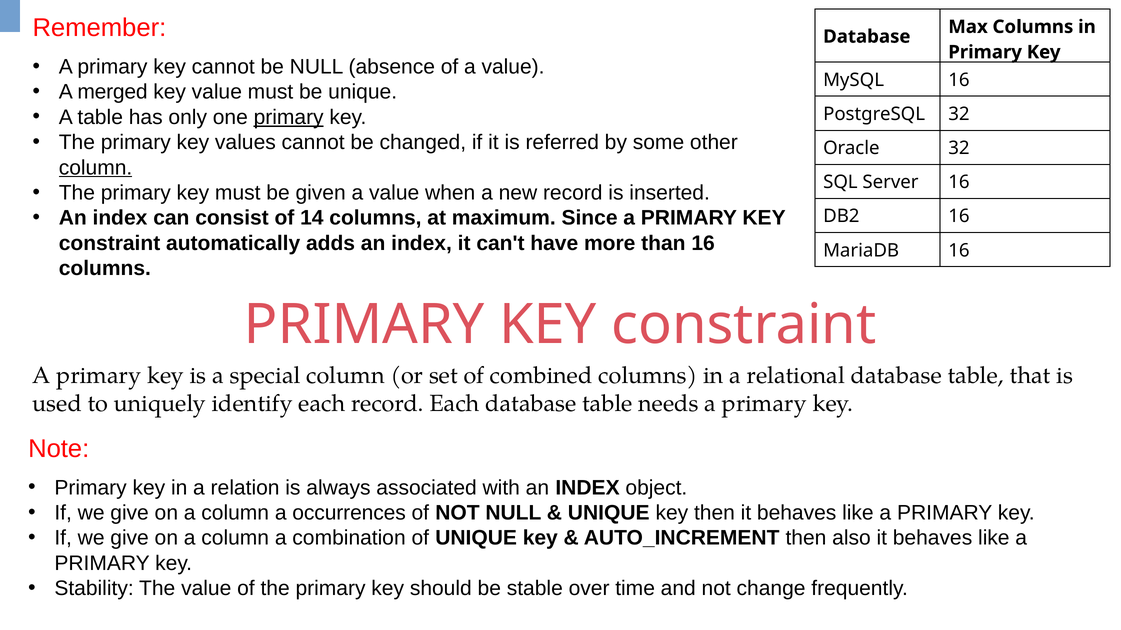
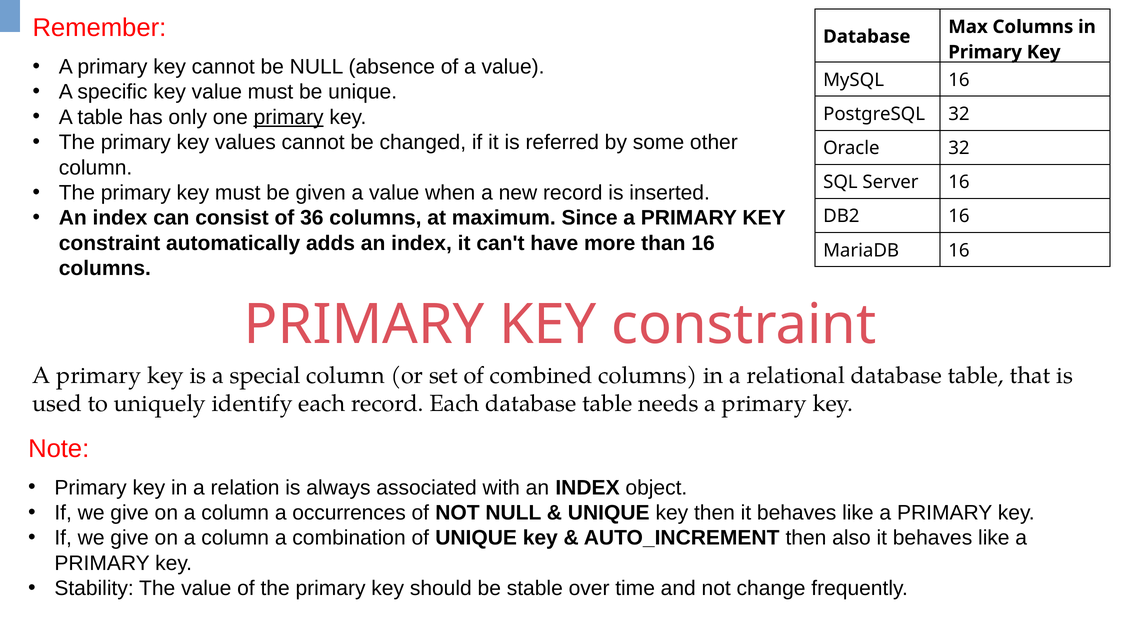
merged: merged -> specific (112, 92)
column underline: present -> none (96, 168)
14: 14 -> 36 (312, 218)
